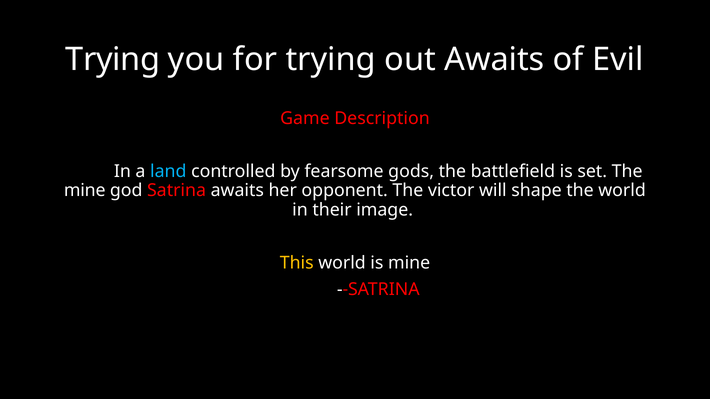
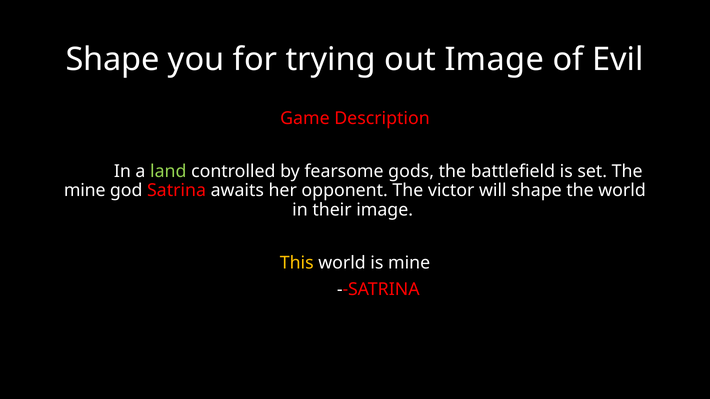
Trying: Trying -> Shape (113, 60)
out Awaits: Awaits -> Image (494, 60)
land colour: light blue -> light green (168, 172)
